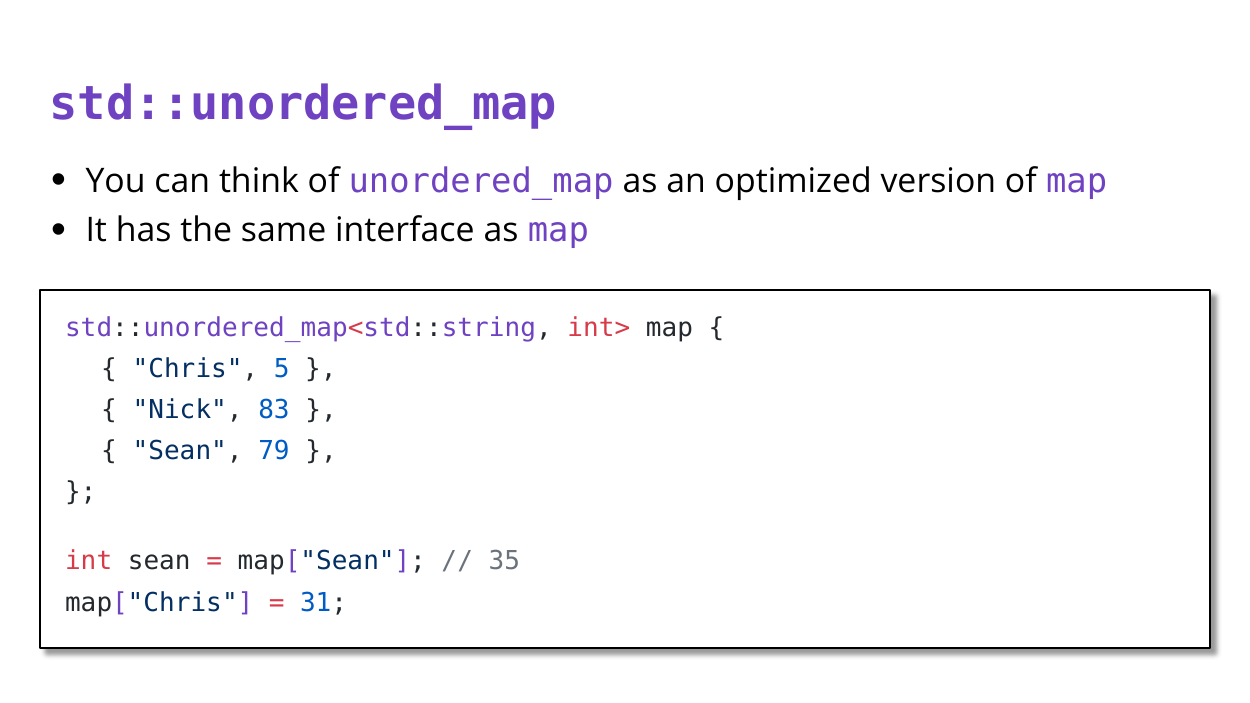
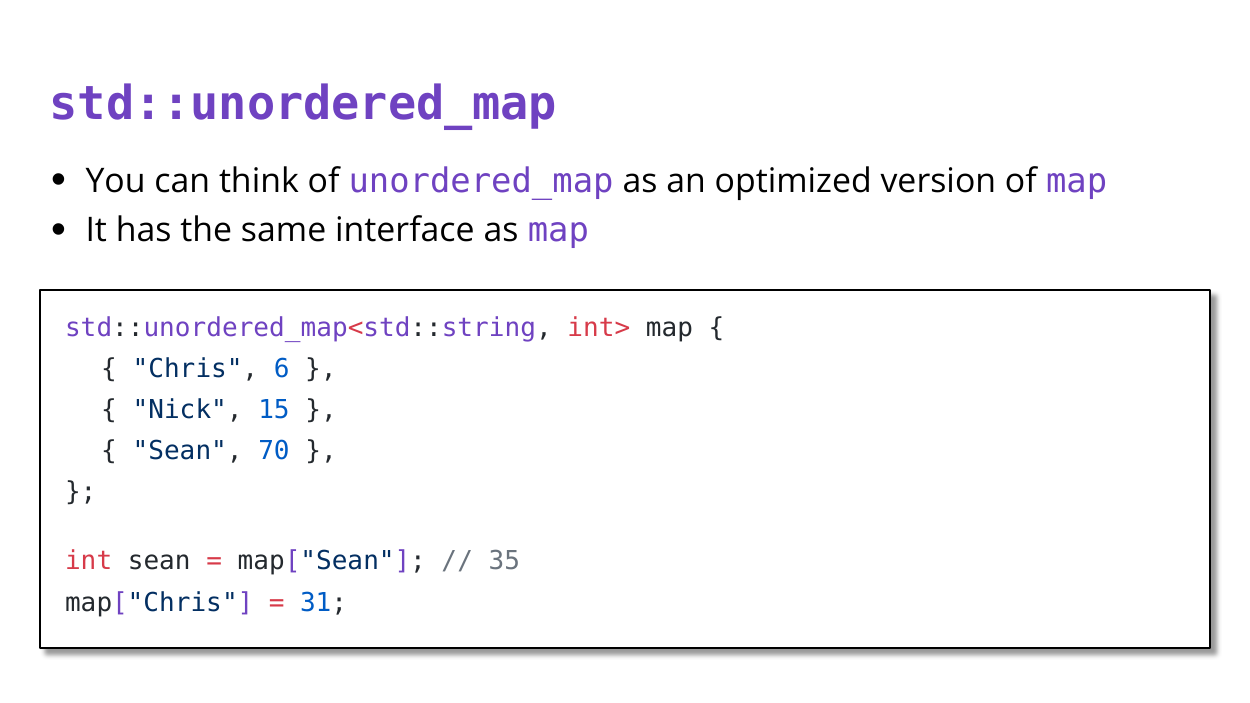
5: 5 -> 6 (282, 369)
83: 83 -> 15 (274, 410)
79: 79 -> 70 (274, 451)
